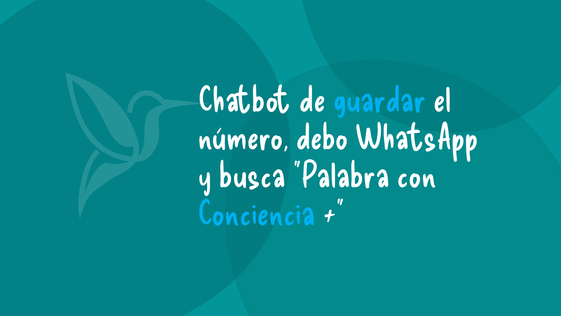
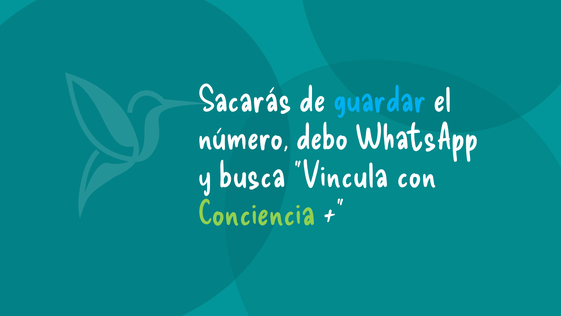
Chatbot: Chatbot -> Sacarás (245, 100)
Palabra: Palabra -> Vincula (341, 176)
Conciencia colour: light blue -> light green (257, 214)
